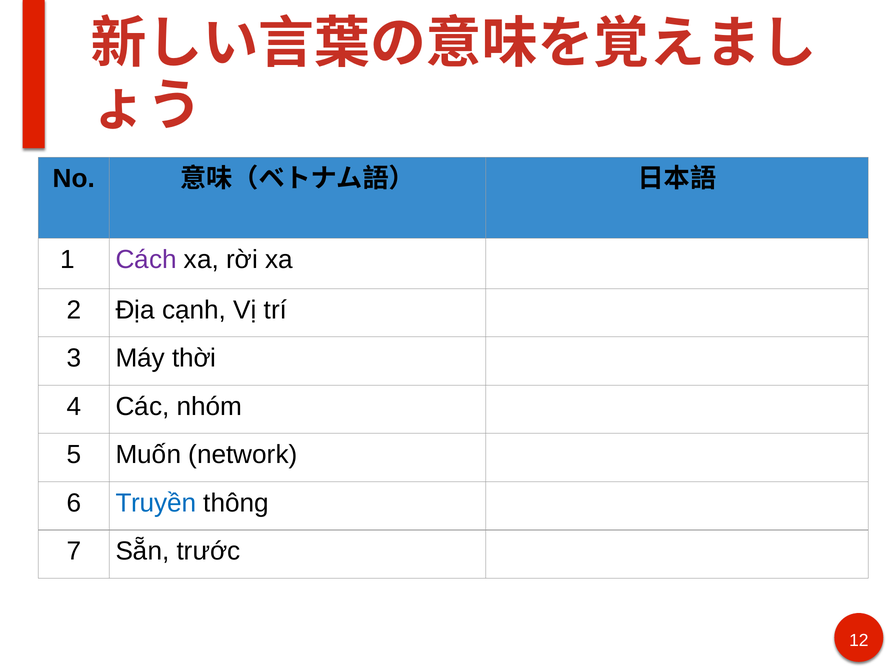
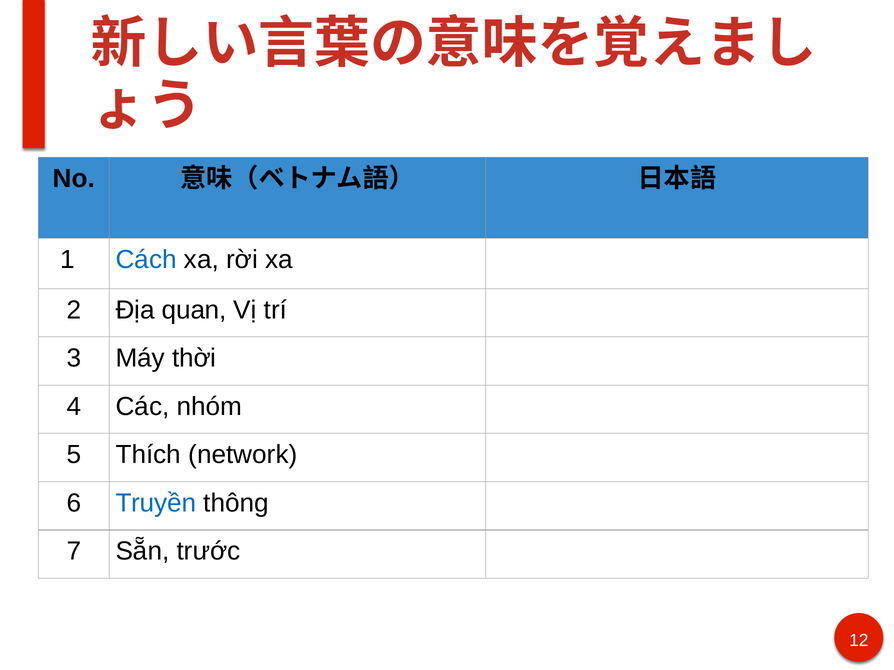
Cách colour: purple -> blue (146, 260)
cạnh: cạnh -> quan (194, 310)
Muốn: Muốn -> Thích (148, 455)
